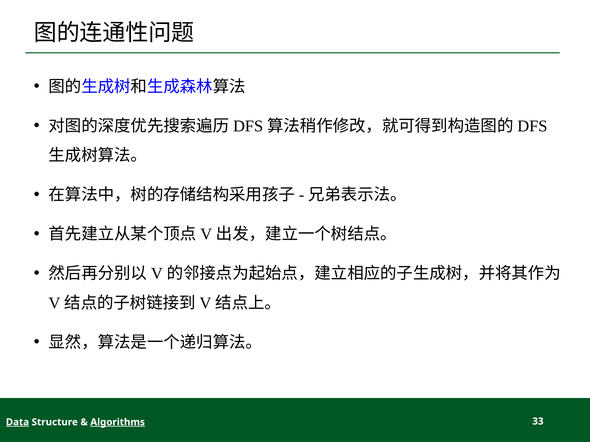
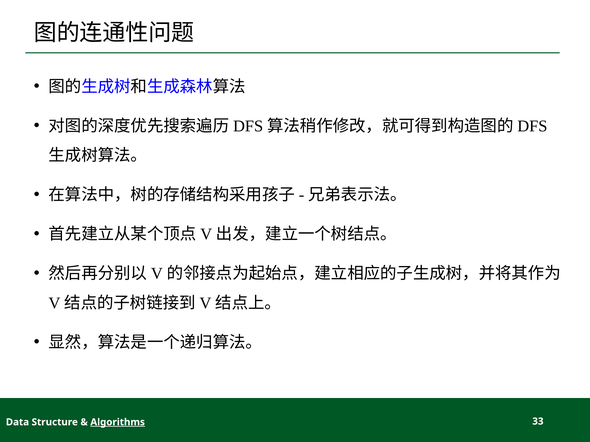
Data underline: present -> none (17, 423)
